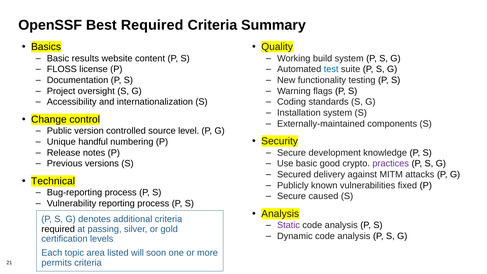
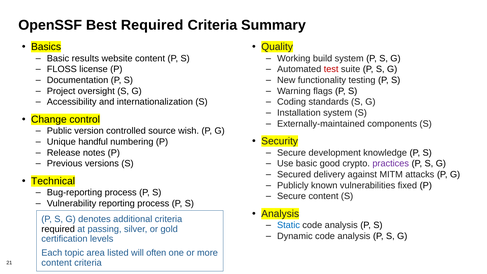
test colour: blue -> red (331, 69)
level: level -> wish (189, 131)
Secure caused: caused -> content (323, 196)
Static colour: purple -> blue (289, 225)
soon: soon -> often (156, 253)
permits: permits -> content (57, 263)
